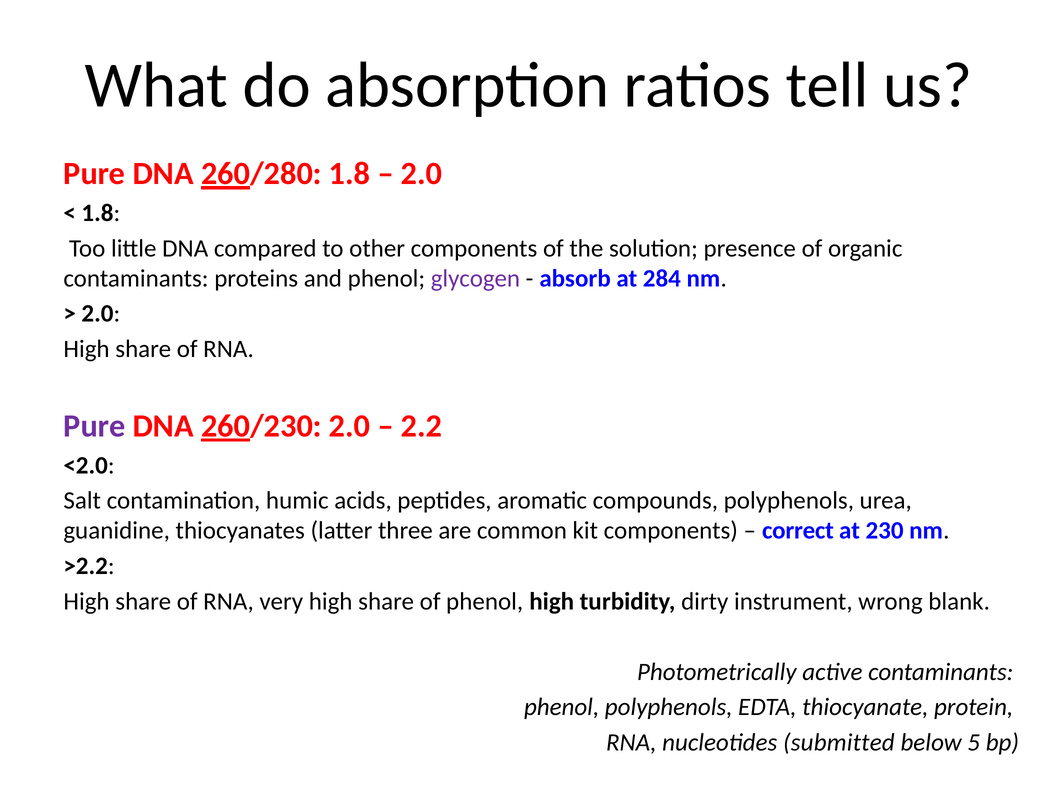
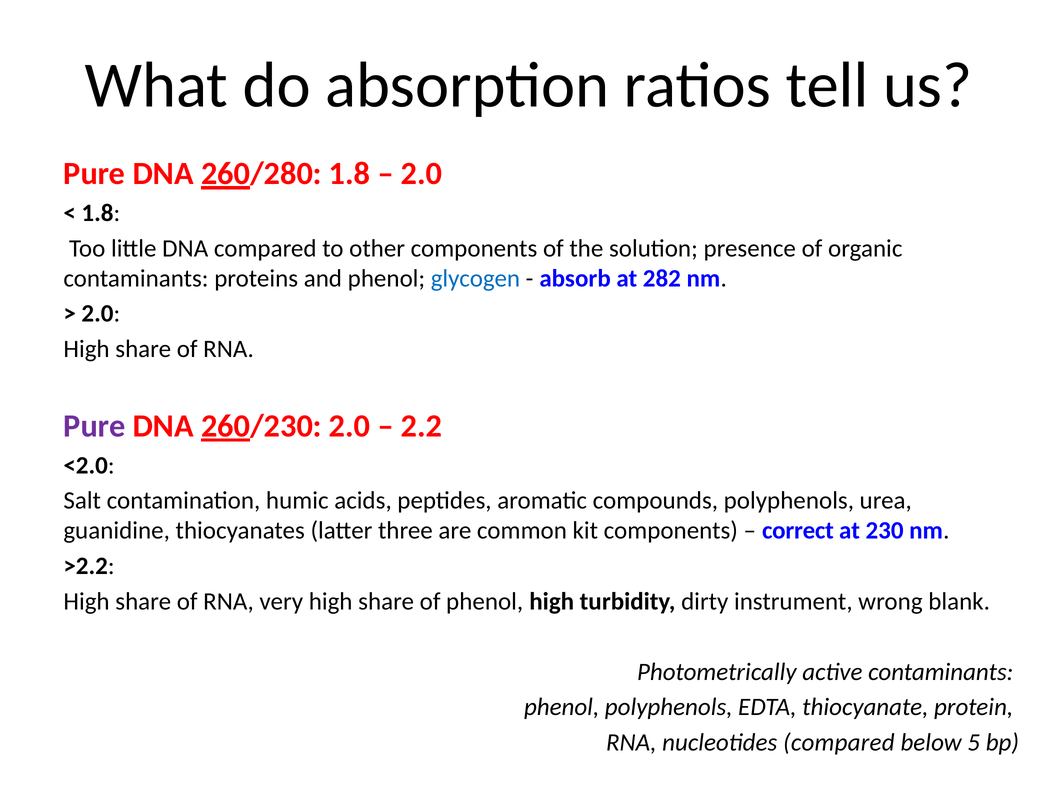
glycogen colour: purple -> blue (475, 278)
284: 284 -> 282 (662, 278)
nucleotides submitted: submitted -> compared (839, 742)
